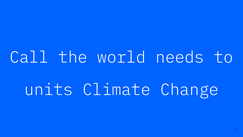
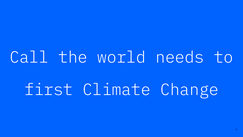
units: units -> first (49, 90)
